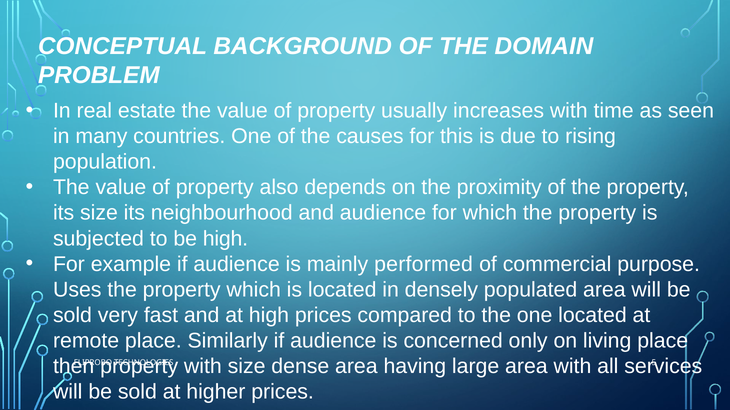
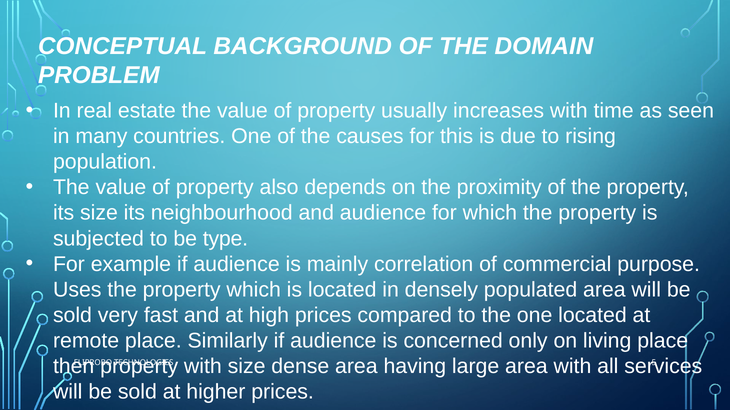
be high: high -> type (225, 239)
performed: performed -> correlation (424, 264)
